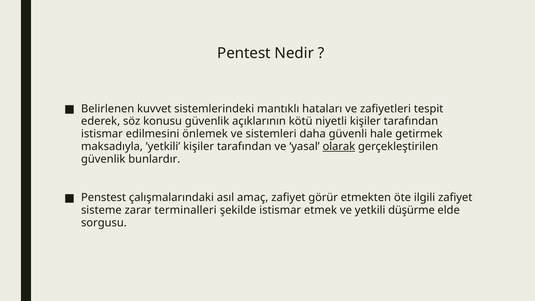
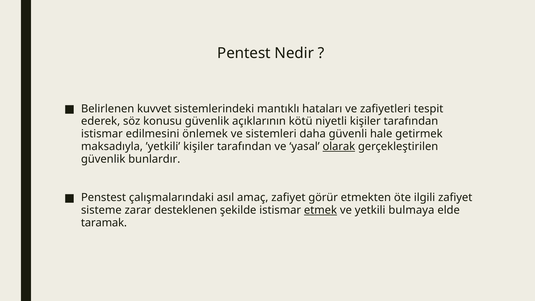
terminalleri: terminalleri -> desteklenen (186, 210)
etmek underline: none -> present (320, 210)
düşürme: düşürme -> bulmaya (411, 210)
sorgusu: sorgusu -> taramak (104, 223)
